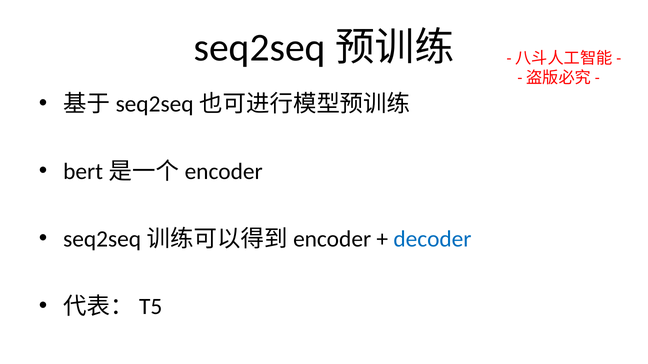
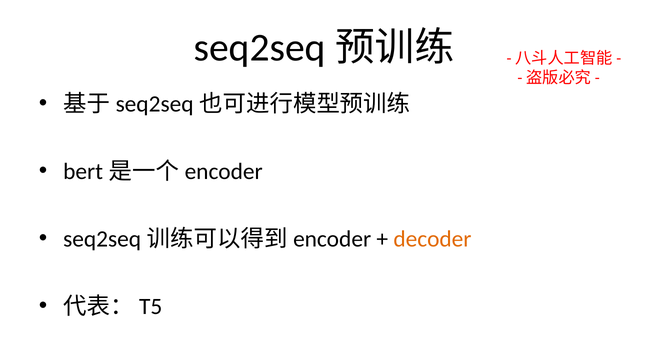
decoder colour: blue -> orange (432, 239)
